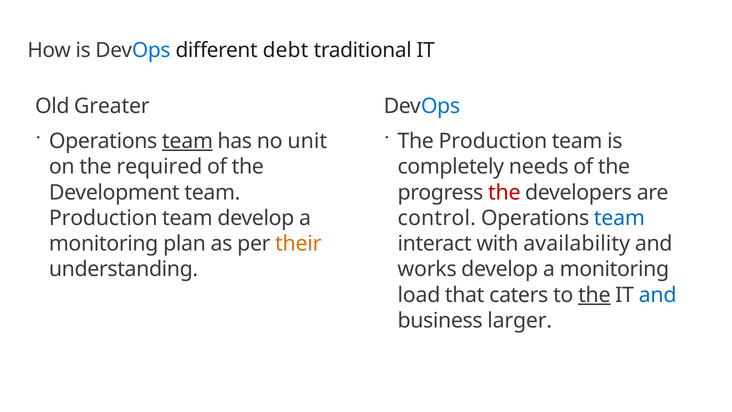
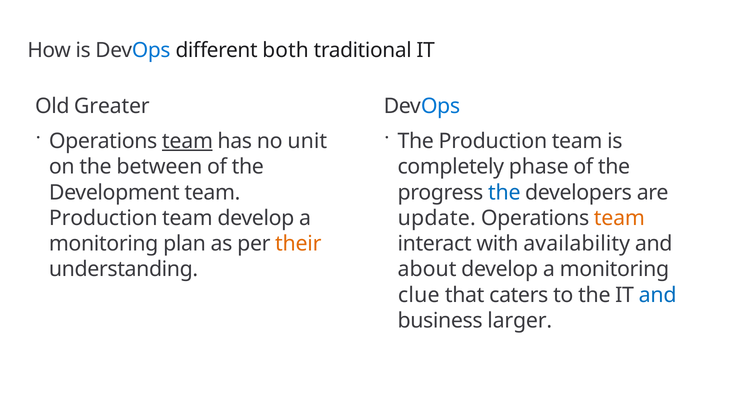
debt: debt -> both (286, 50)
required: required -> between (159, 167)
needs: needs -> phase (539, 167)
the colour: red -> blue (504, 192)
control: control -> update (437, 218)
team colour: blue -> orange (619, 218)
works: works -> about (427, 269)
load: load -> clue (419, 295)
the underline: present -> none (594, 295)
